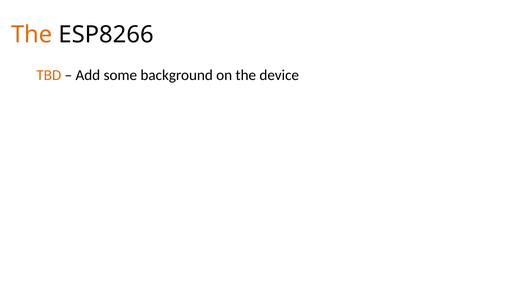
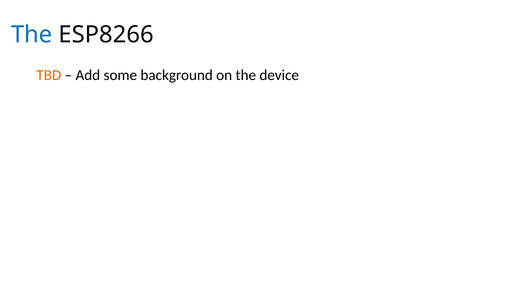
The colour: orange -> blue (32, 35)
